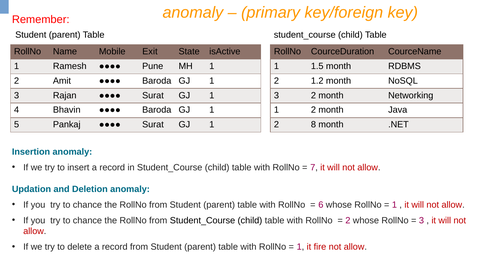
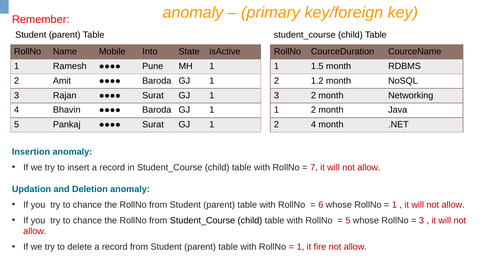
Exit: Exit -> Into (150, 51)
2 8: 8 -> 4 (313, 125)
2: 2 -> 5 (348, 221)
